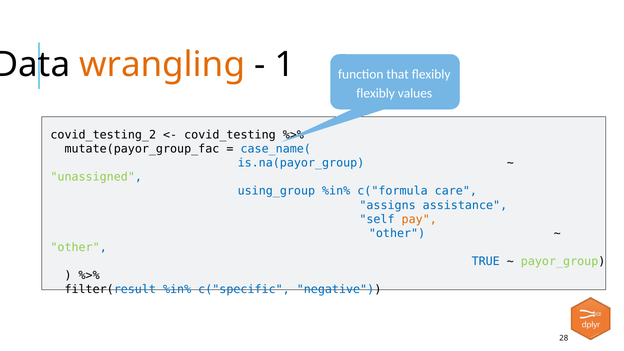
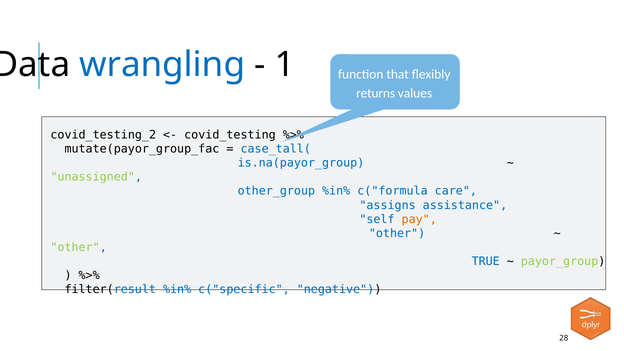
wrangling colour: orange -> blue (162, 65)
flexibly: flexibly -> returns (376, 93)
case_name(: case_name( -> case_tall( (276, 149)
using_group: using_group -> other_group (276, 191)
